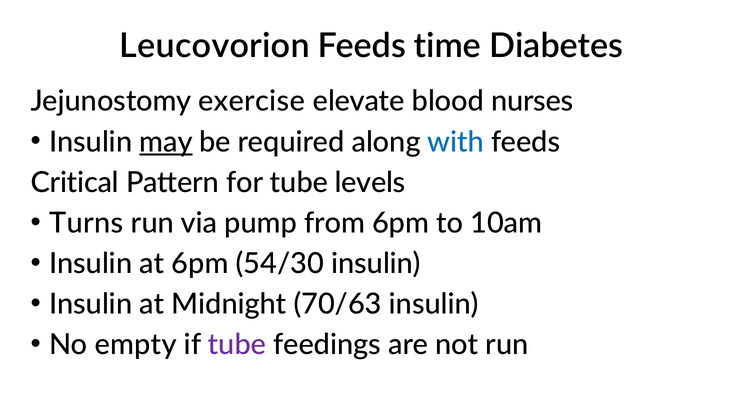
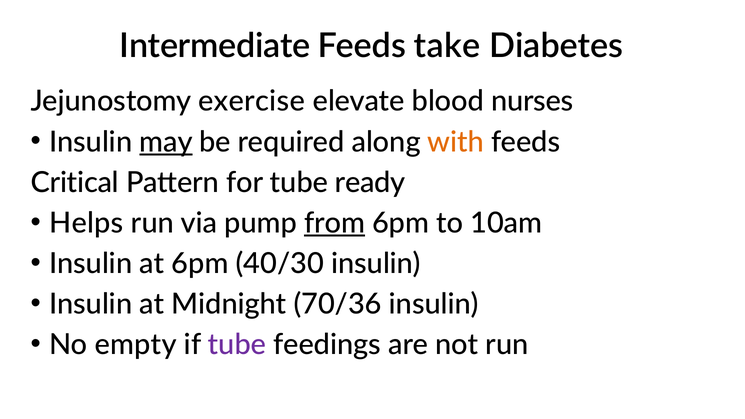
Leucovorion: Leucovorion -> Intermediate (215, 46)
time: time -> take (447, 46)
with colour: blue -> orange (456, 142)
levels: levels -> ready (370, 183)
Turns: Turns -> Helps (86, 223)
from underline: none -> present (335, 223)
54/30: 54/30 -> 40/30 (280, 264)
70/63: 70/63 -> 70/36 (338, 304)
